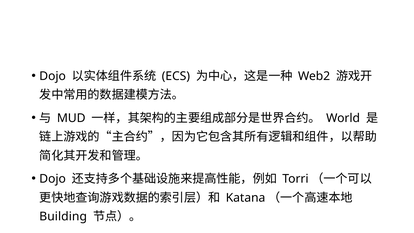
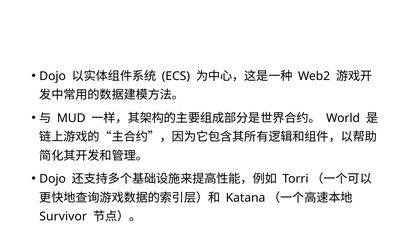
Building: Building -> Survivor (63, 216)
